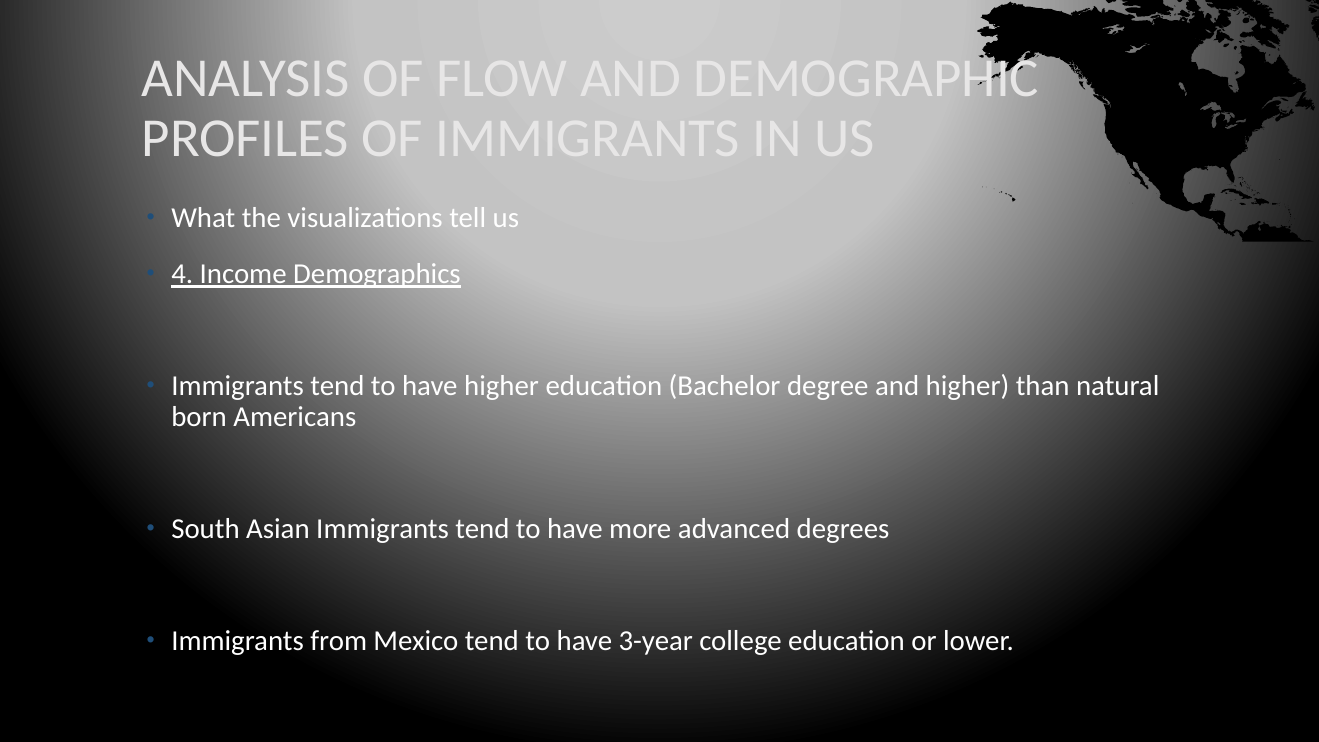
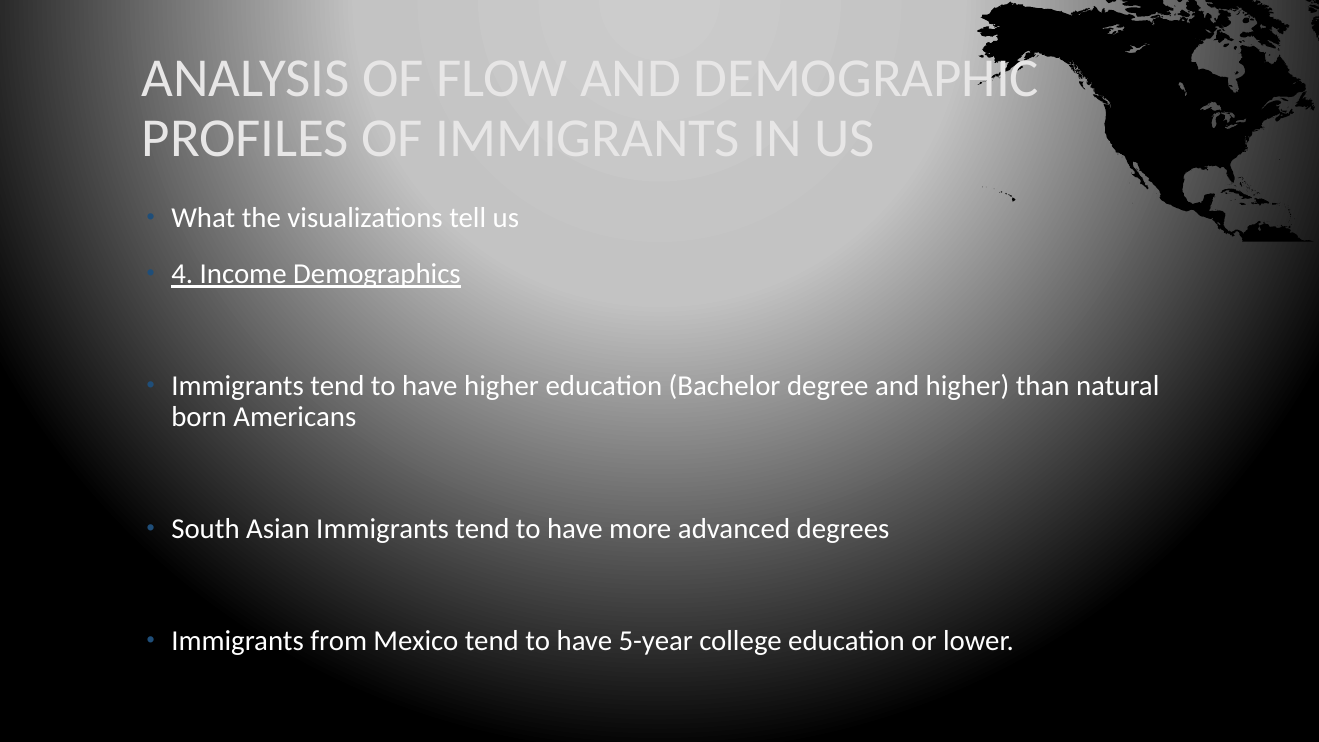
3-year: 3-year -> 5-year (656, 641)
